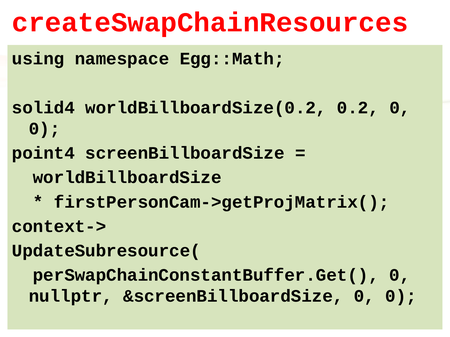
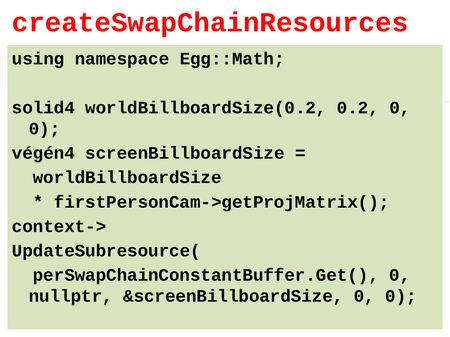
point4: point4 -> végén4 (43, 153)
